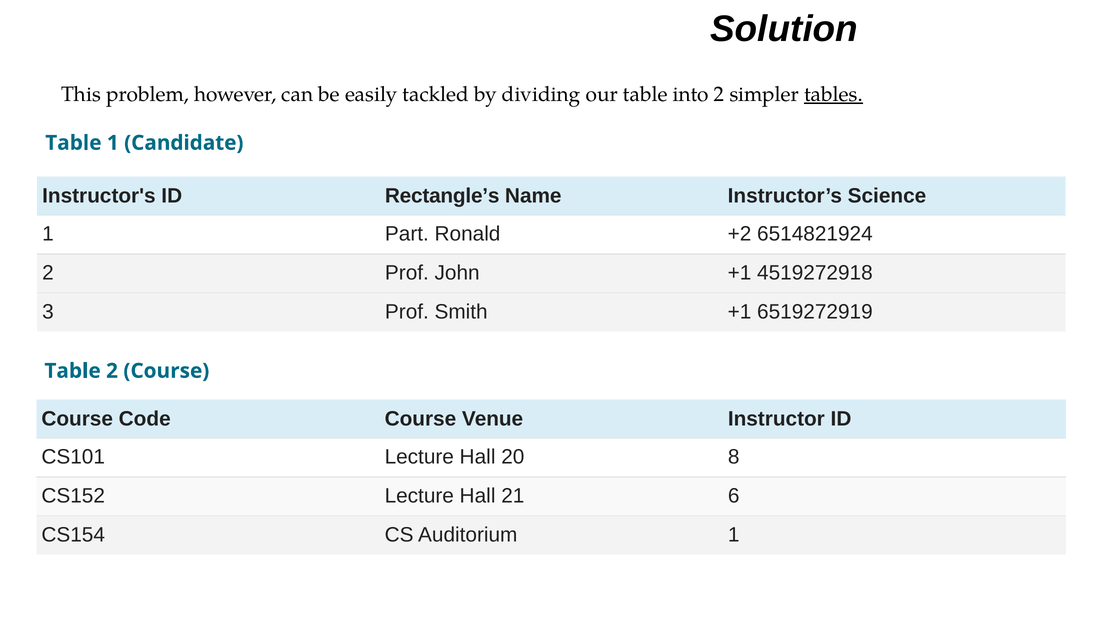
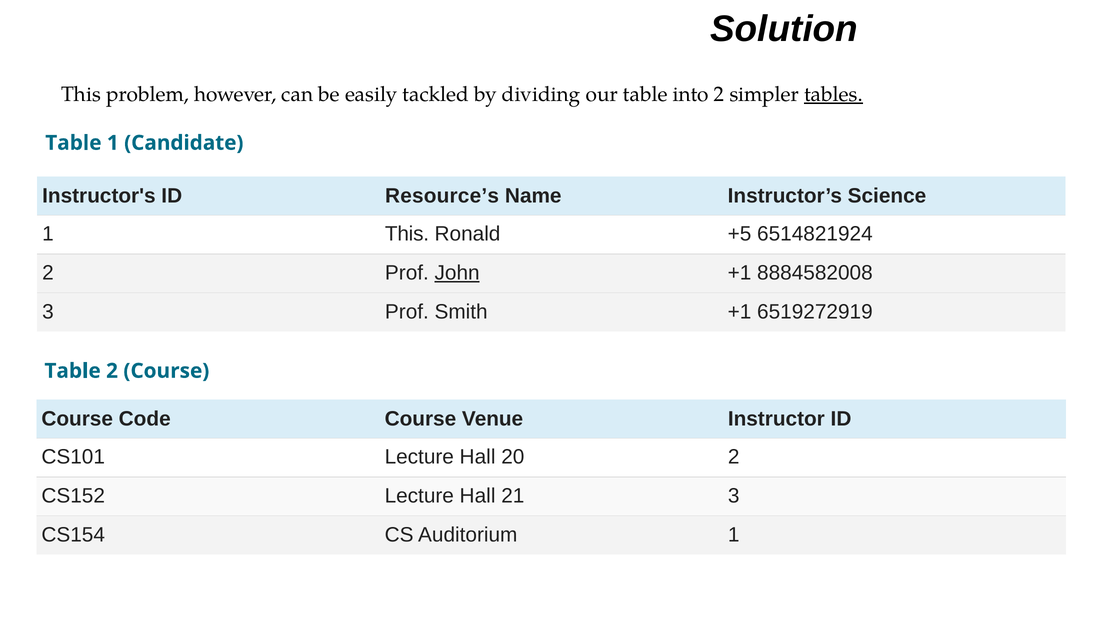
Rectangle’s: Rectangle’s -> Resource’s (442, 196)
1 Part: Part -> This (407, 234)
+2: +2 -> +5 (740, 234)
John underline: none -> present (457, 273)
4519272918: 4519272918 -> 8884582008 (815, 273)
20 8: 8 -> 2 (734, 457)
21 6: 6 -> 3 (734, 496)
